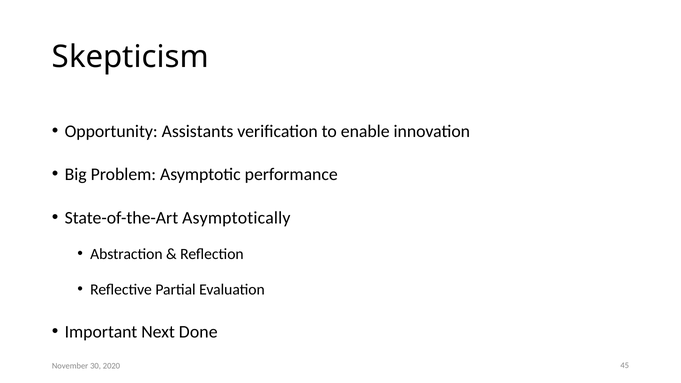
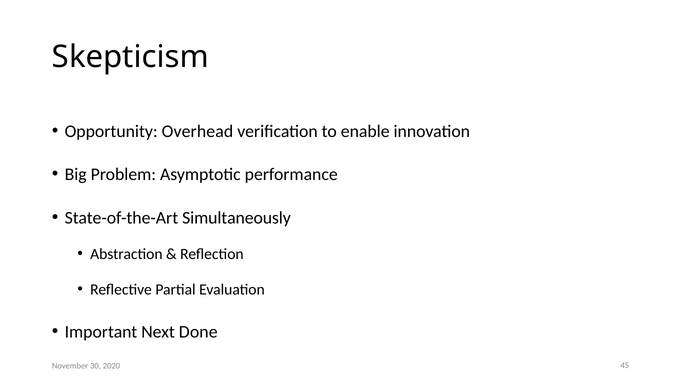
Assistants: Assistants -> Overhead (197, 131)
Asymptotically: Asymptotically -> Simultaneously (236, 218)
